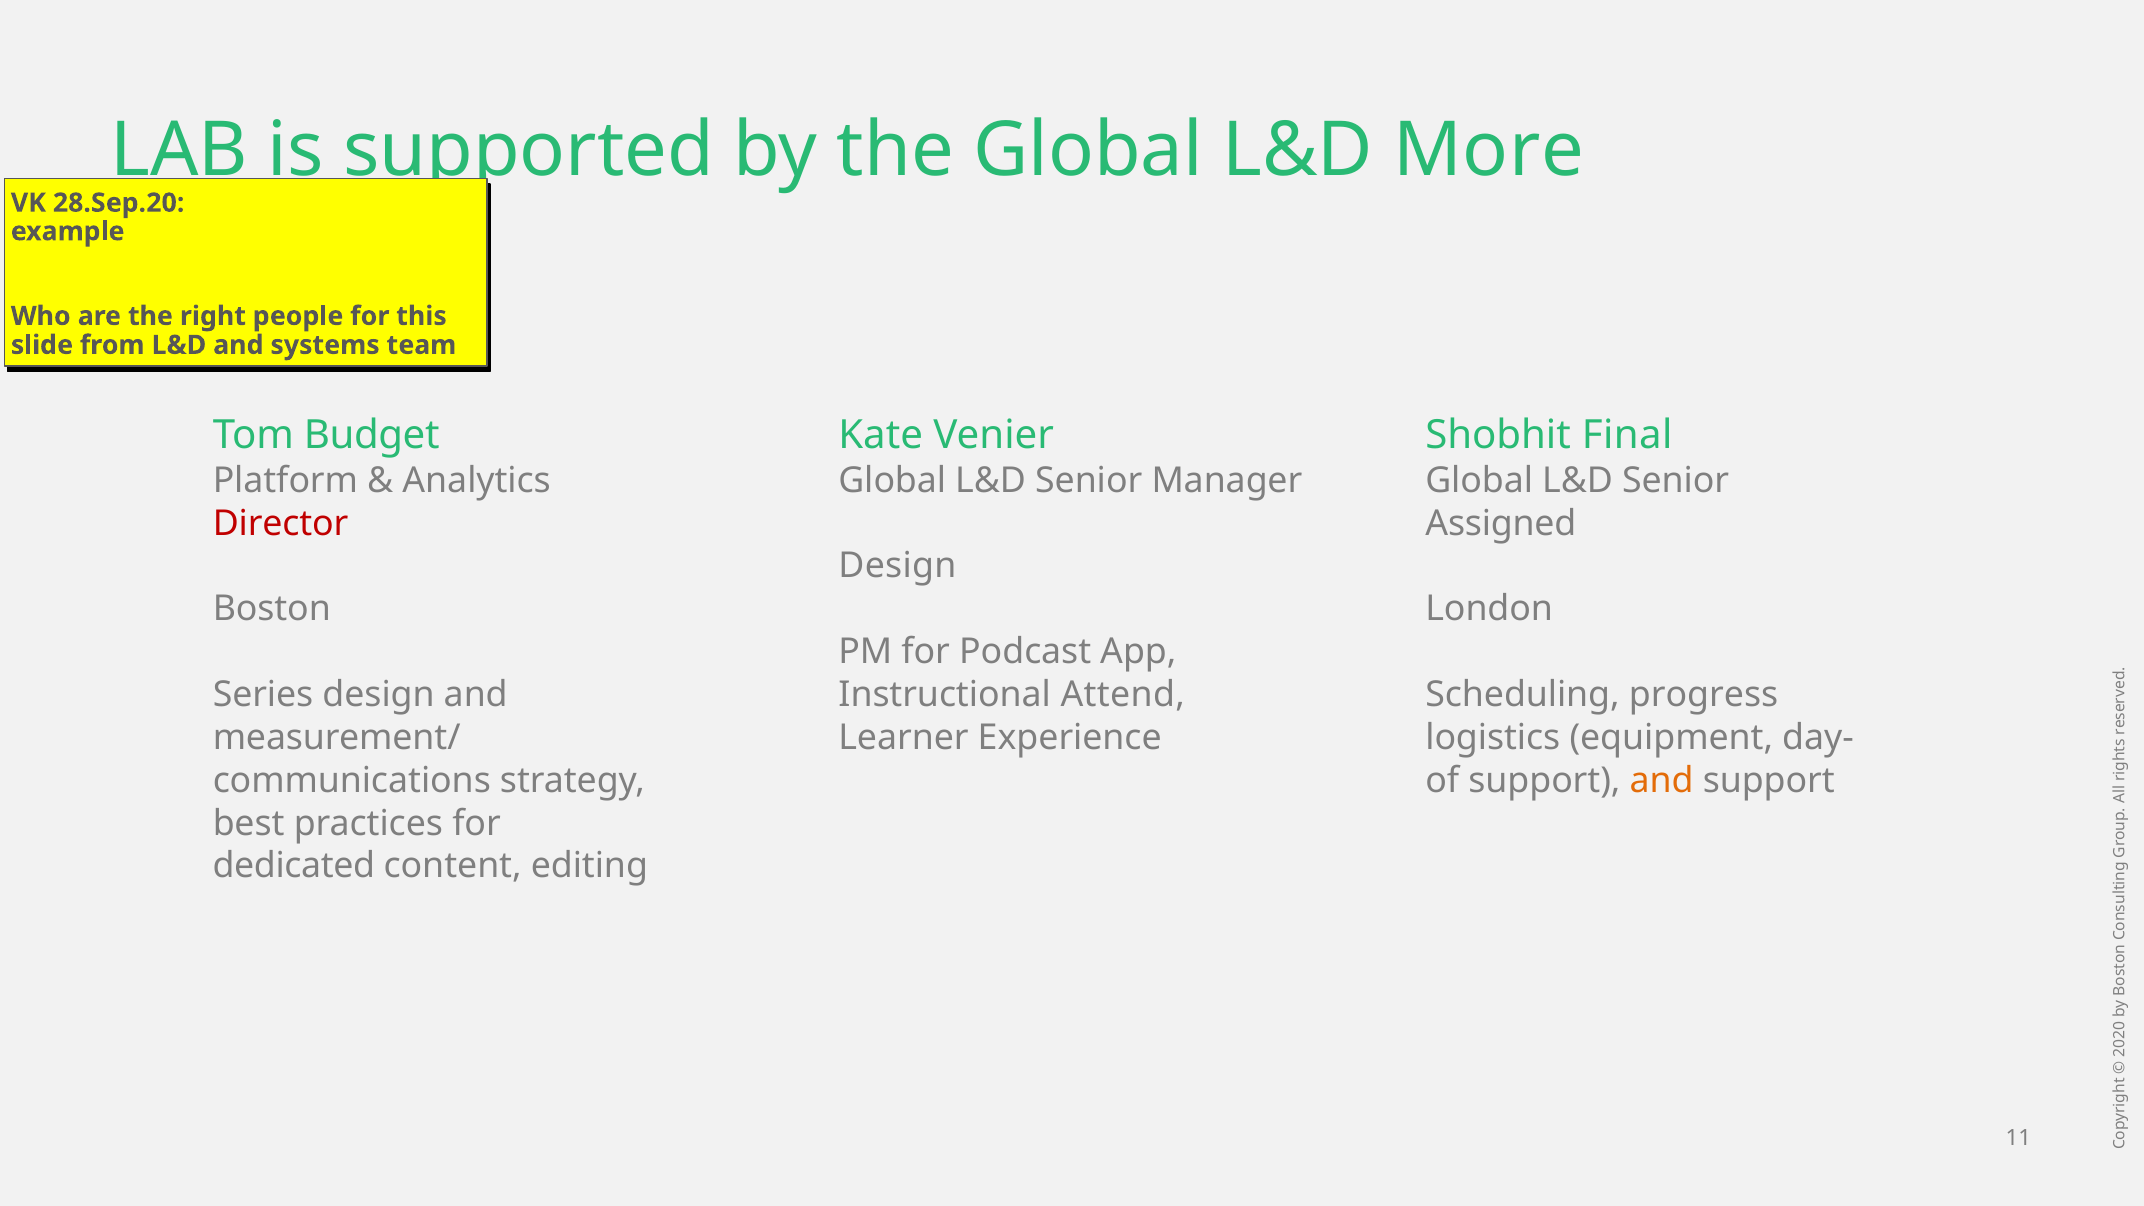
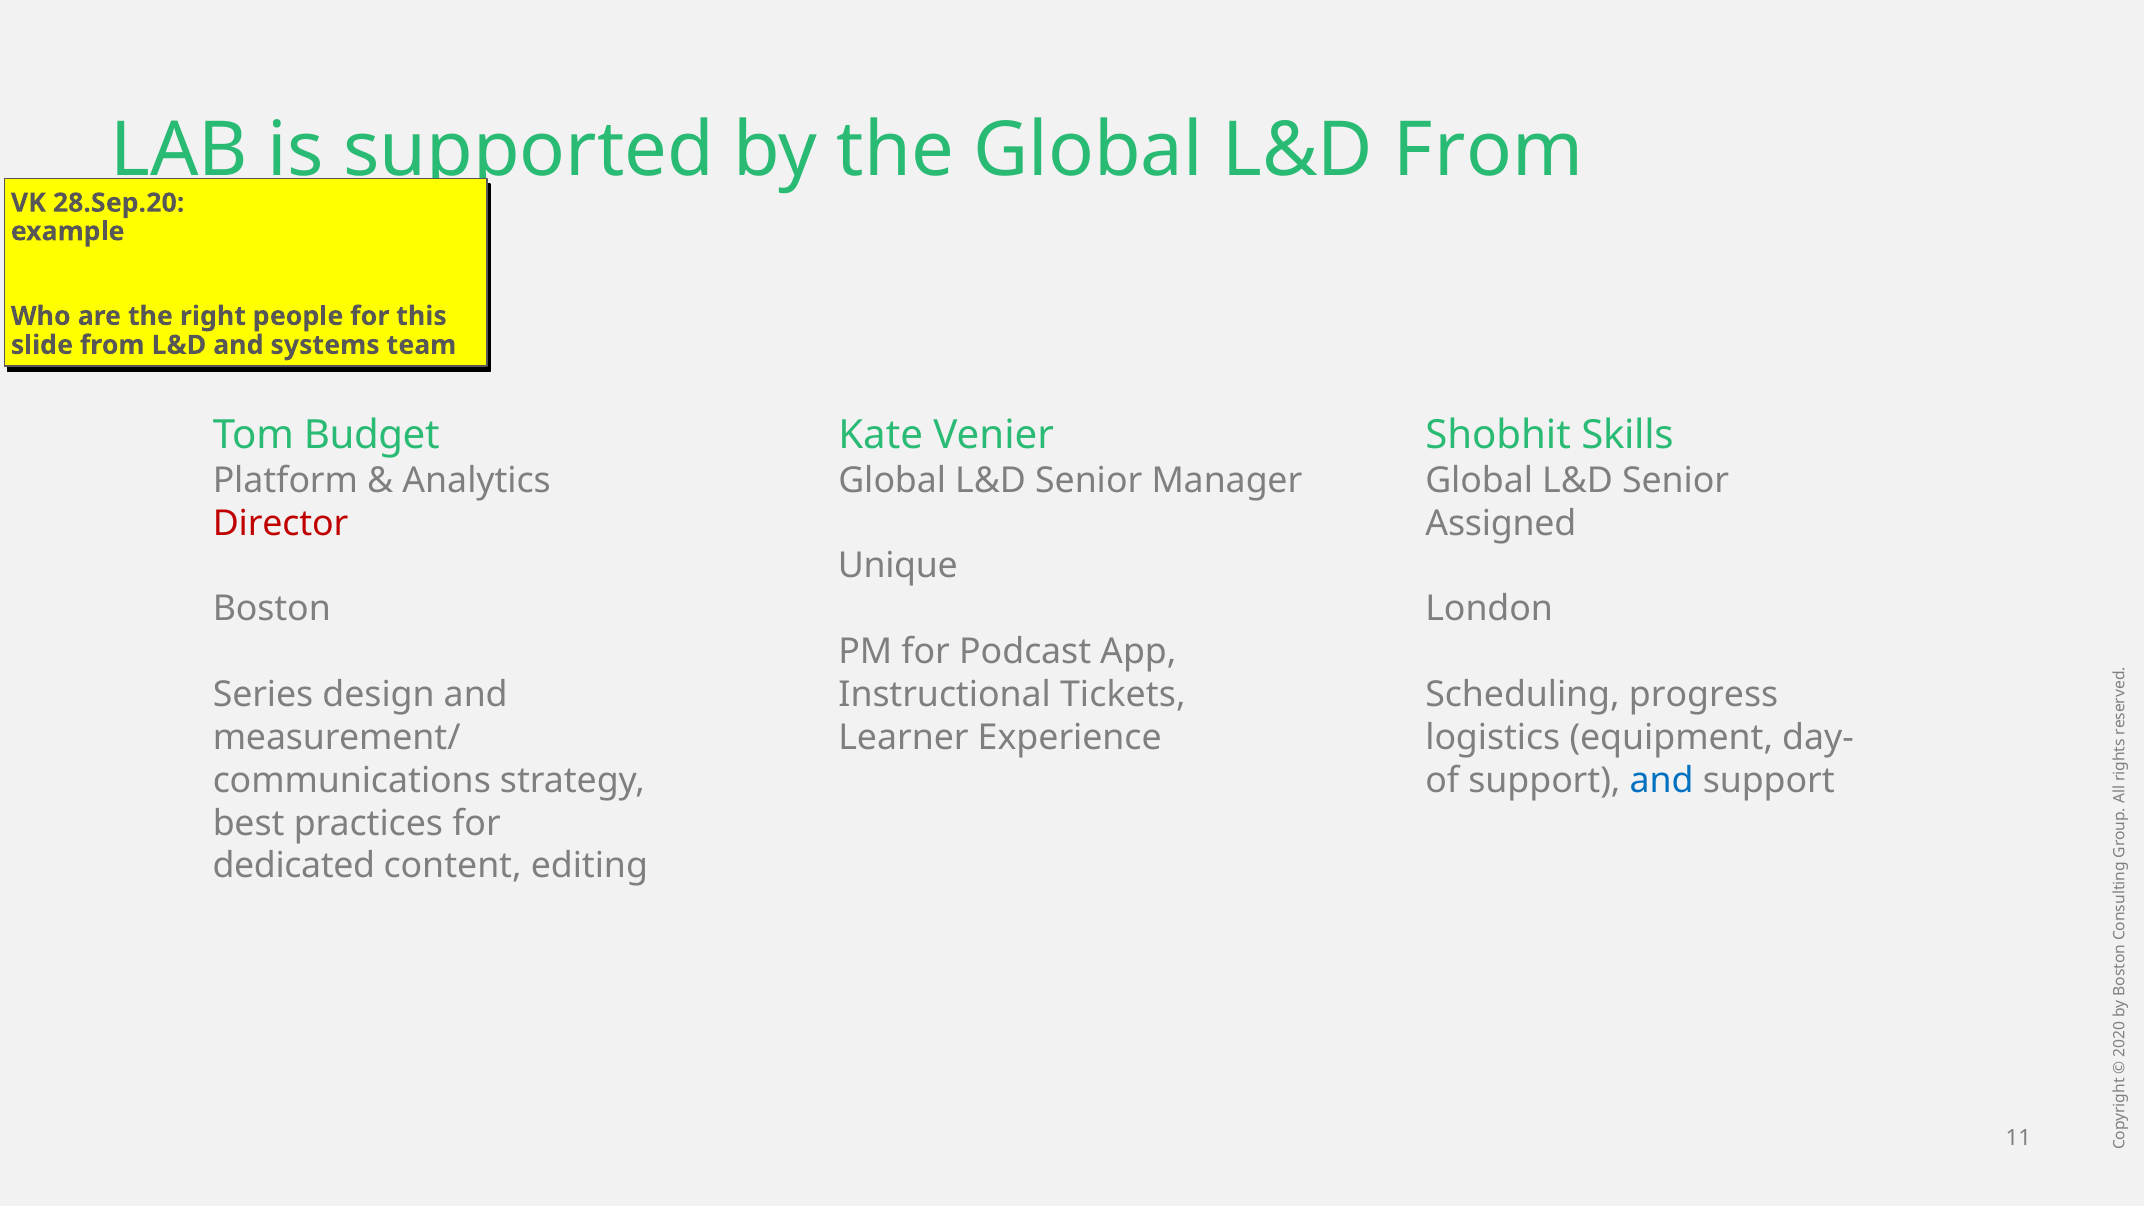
L&D More: More -> From (1489, 150)
Final: Final -> Skills (1627, 435)
Design: Design -> Unique (898, 566)
Attend: Attend -> Tickets (1123, 695)
and colour: orange -> blue (1662, 780)
